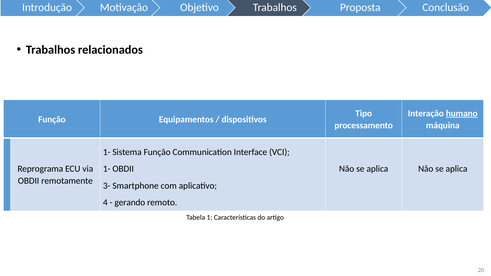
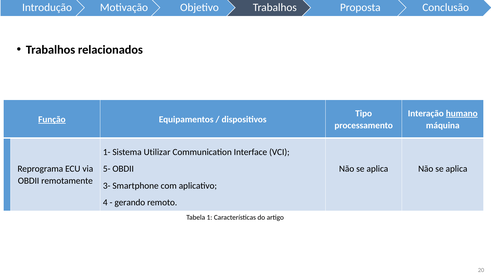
Função underline: none -> present (52, 119)
Sistema Função: Função -> Utilizar (157, 152)
1-: 1- -> 5- (107, 169)
